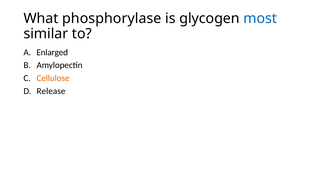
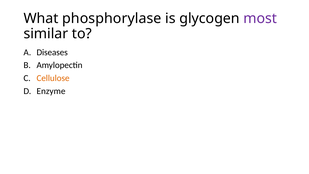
most colour: blue -> purple (260, 18)
Enlarged: Enlarged -> Diseases (52, 52)
Release: Release -> Enzyme (51, 91)
